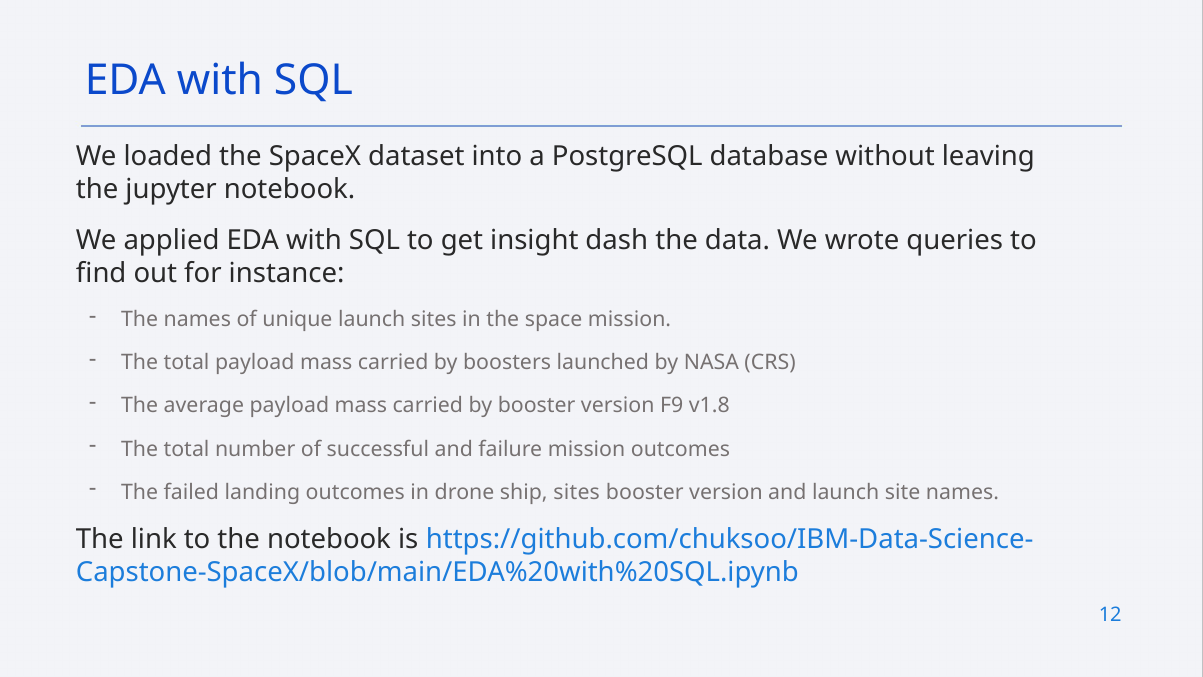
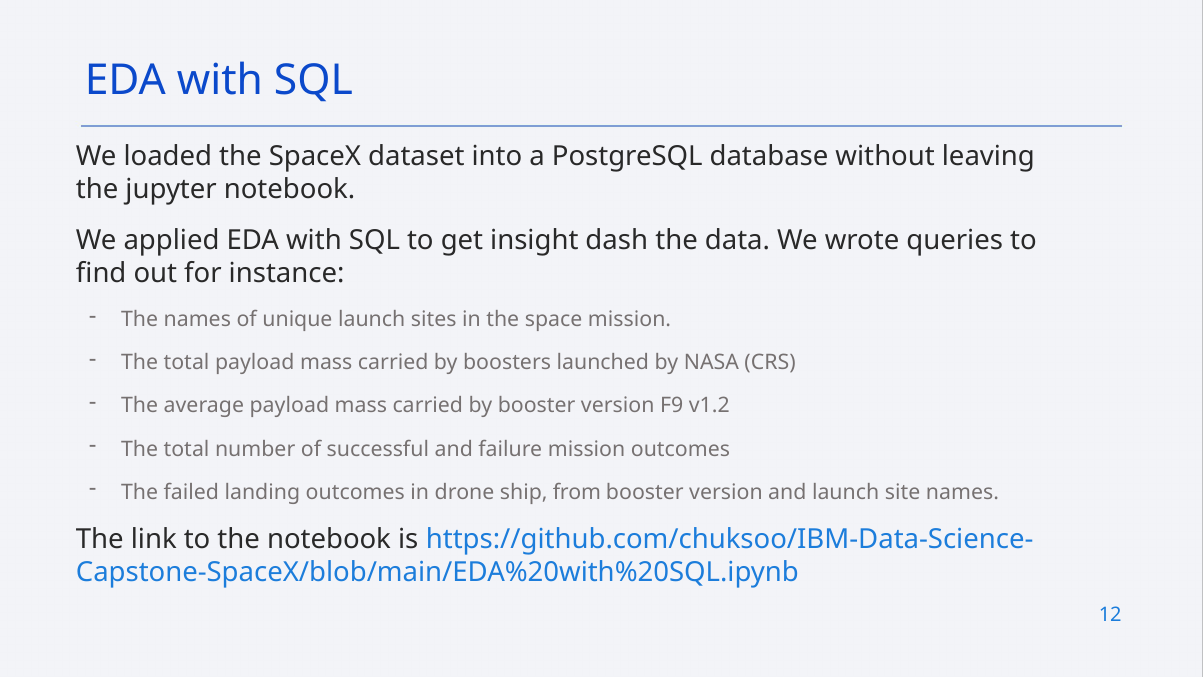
v1.8: v1.8 -> v1.2 (709, 406)
ship sites: sites -> from (577, 492)
